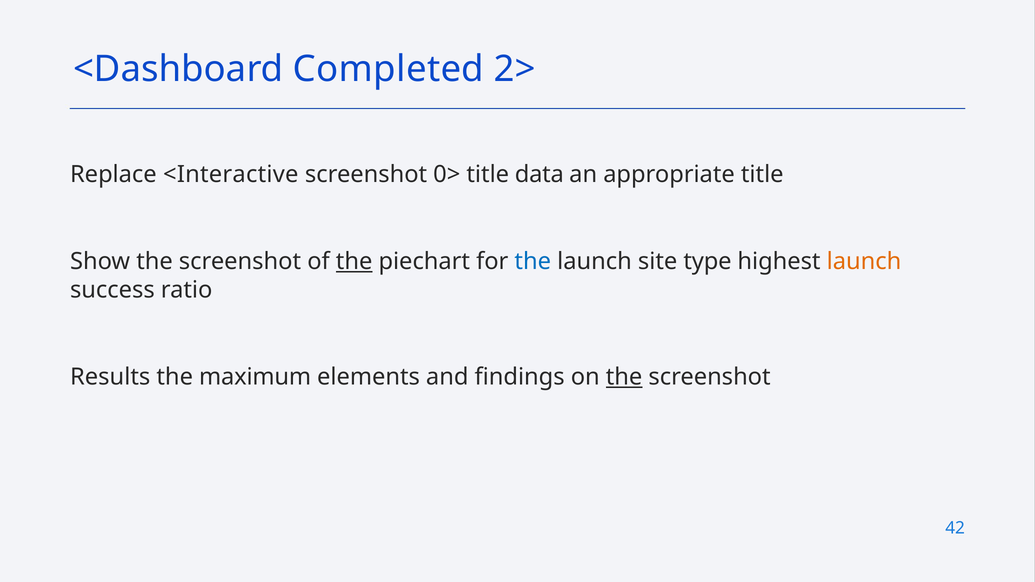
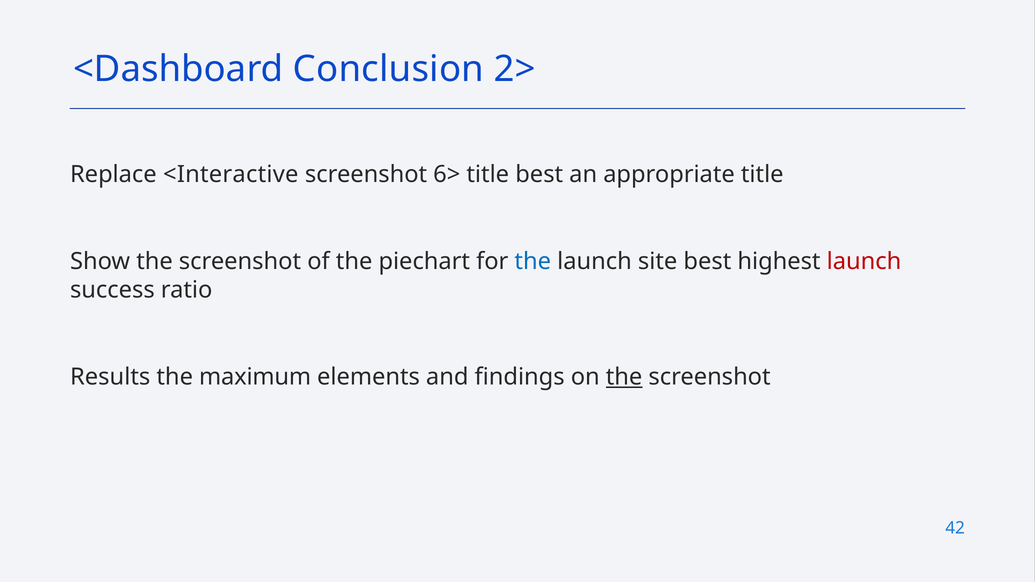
Completed: Completed -> Conclusion (389, 69)
0>: 0> -> 6> (447, 175)
title data: data -> best (539, 175)
the underline: present -> none (354, 262)
site type: type -> best (707, 262)
launch colour: orange -> red (864, 262)
